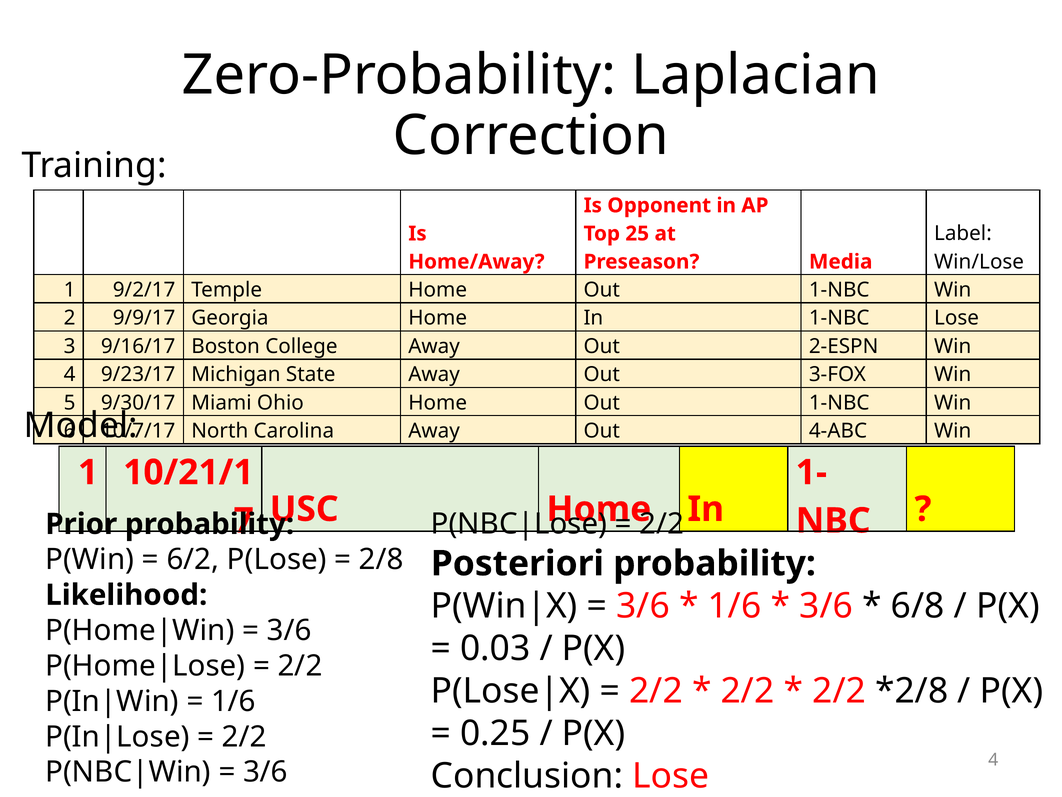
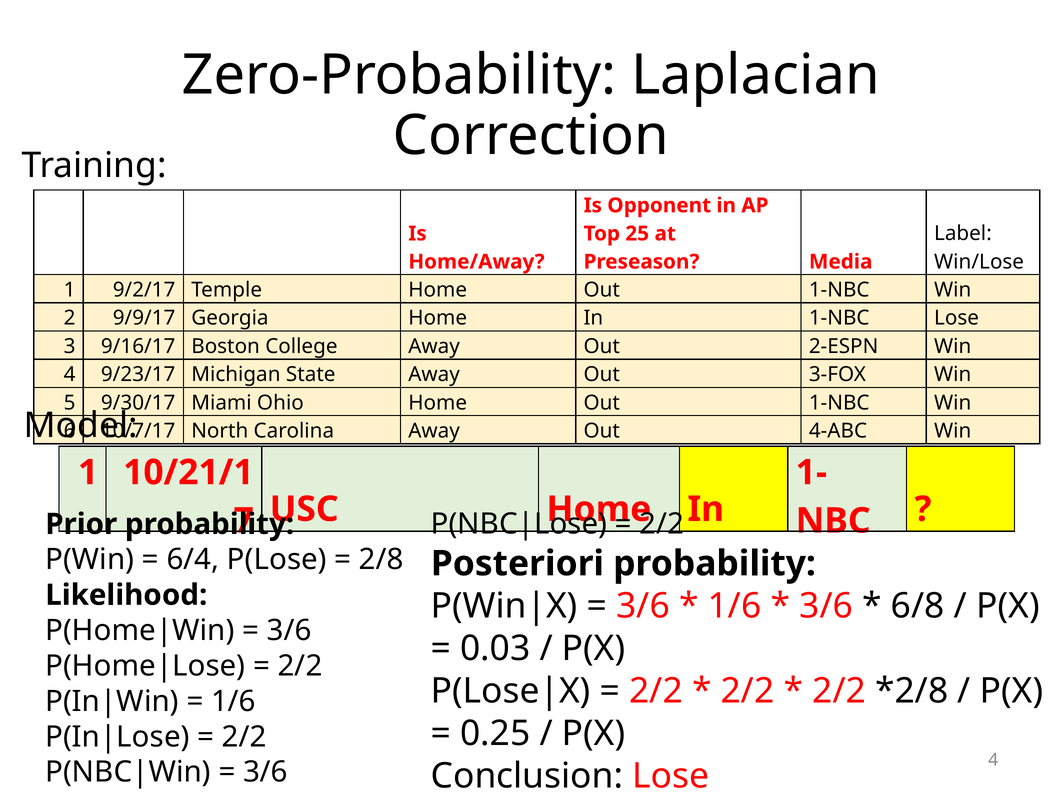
6/2: 6/2 -> 6/4 (193, 559)
